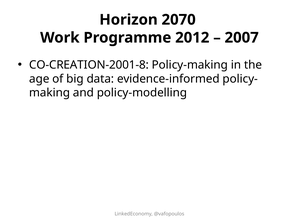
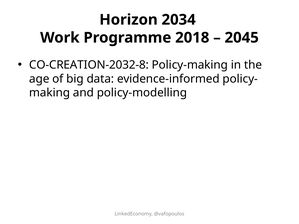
2070: 2070 -> 2034 (179, 20)
2012: 2012 -> 2018 (192, 38)
2007: 2007 -> 2045 (242, 38)
CO-CREATION-2001-8: CO-CREATION-2001-8 -> CO-CREATION-2032-8 (89, 65)
